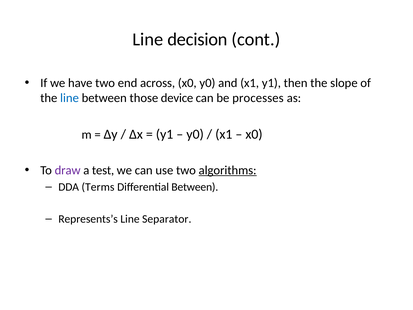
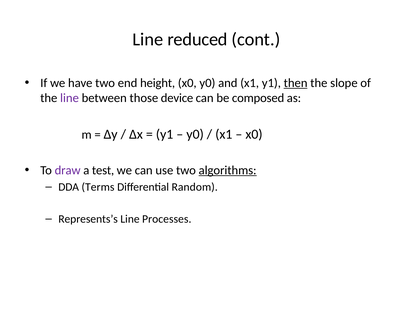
decision: decision -> reduced (198, 40)
across: across -> height (158, 83)
then underline: none -> present (296, 83)
line colour: blue -> purple (70, 98)
processes: processes -> composed (258, 98)
Differential Between: Between -> Random (195, 187)
Separator: Separator -> Processes (167, 219)
